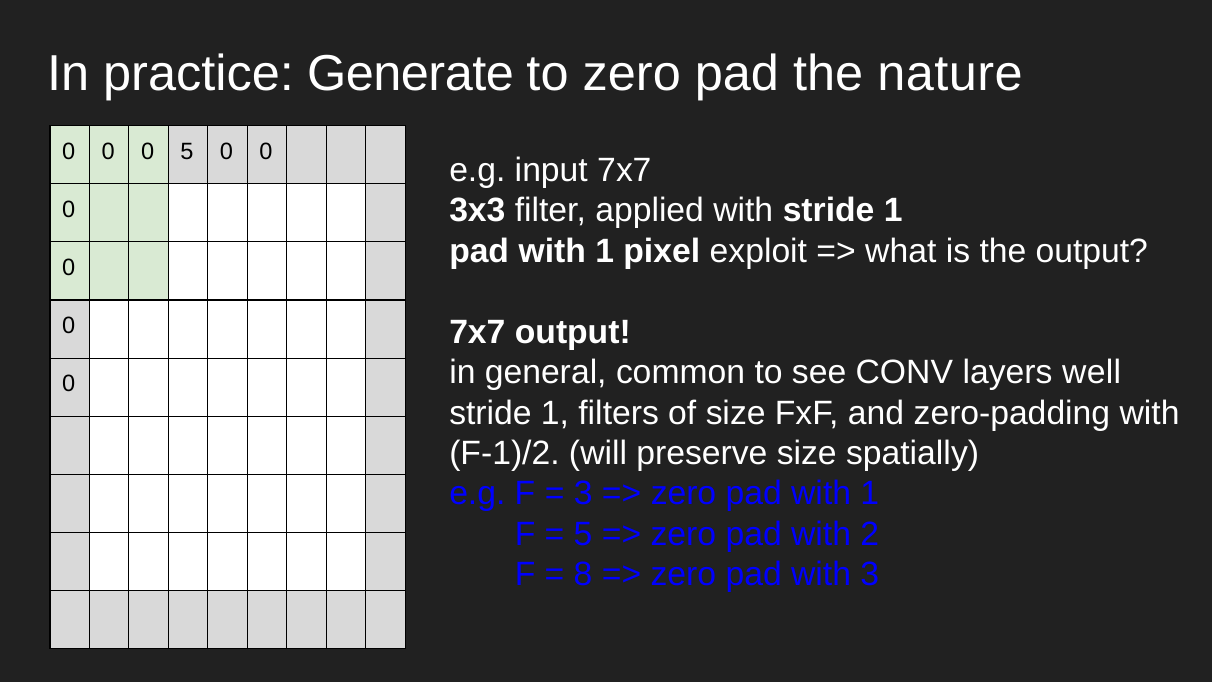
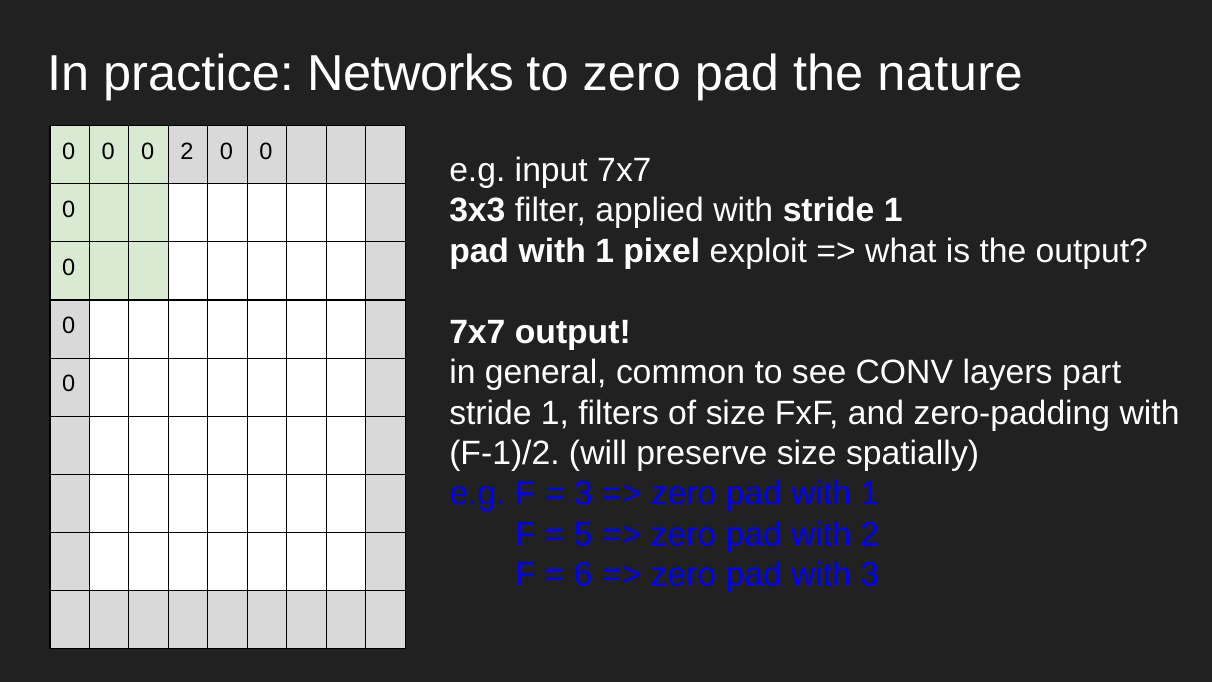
Generate: Generate -> Networks (410, 74)
0 5: 5 -> 2 (187, 151)
well: well -> part (1092, 372)
8: 8 -> 6 (583, 575)
